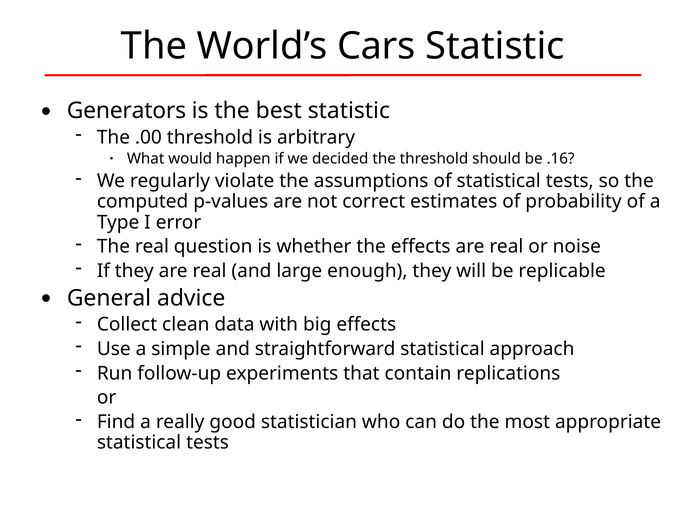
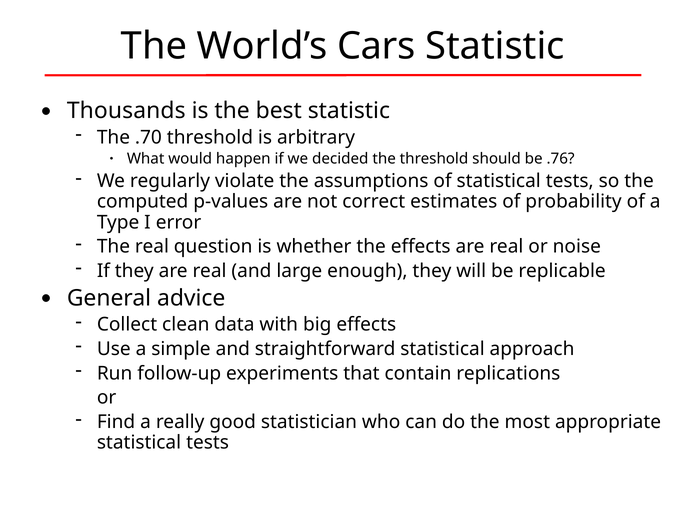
Generators: Generators -> Thousands (126, 111)
.00: .00 -> .70 (148, 137)
.16: .16 -> .76 (561, 159)
